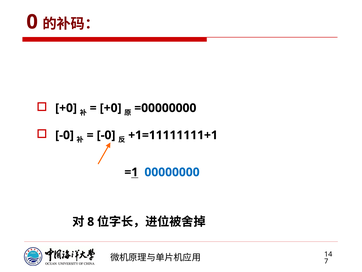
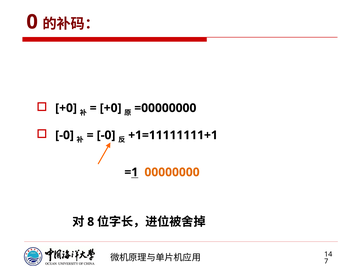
00000000 colour: blue -> orange (172, 172)
